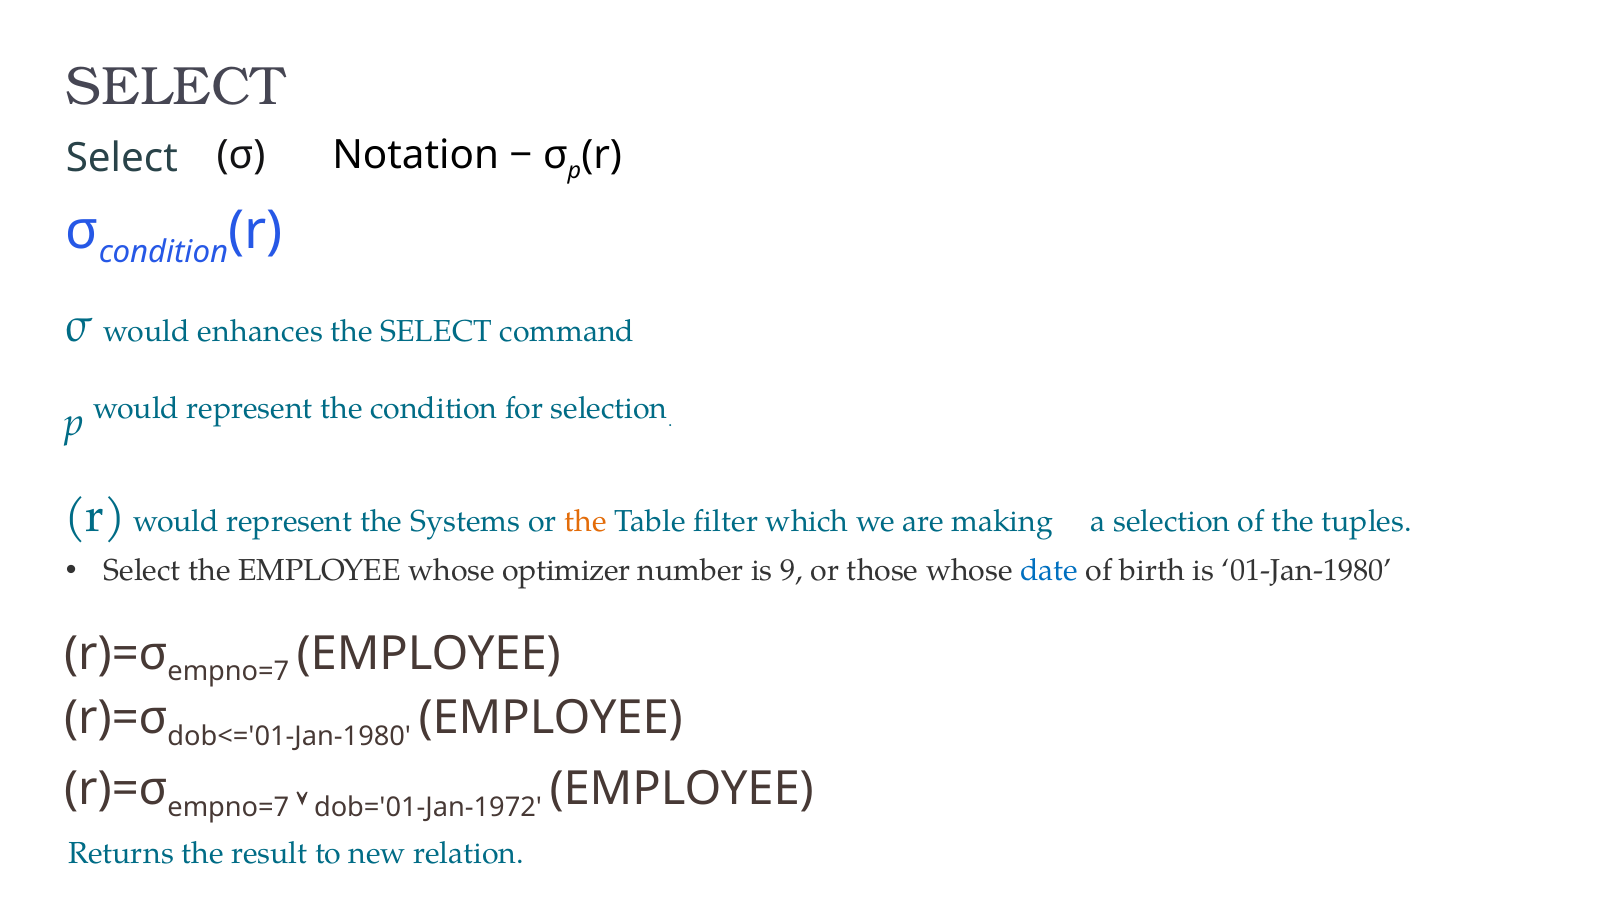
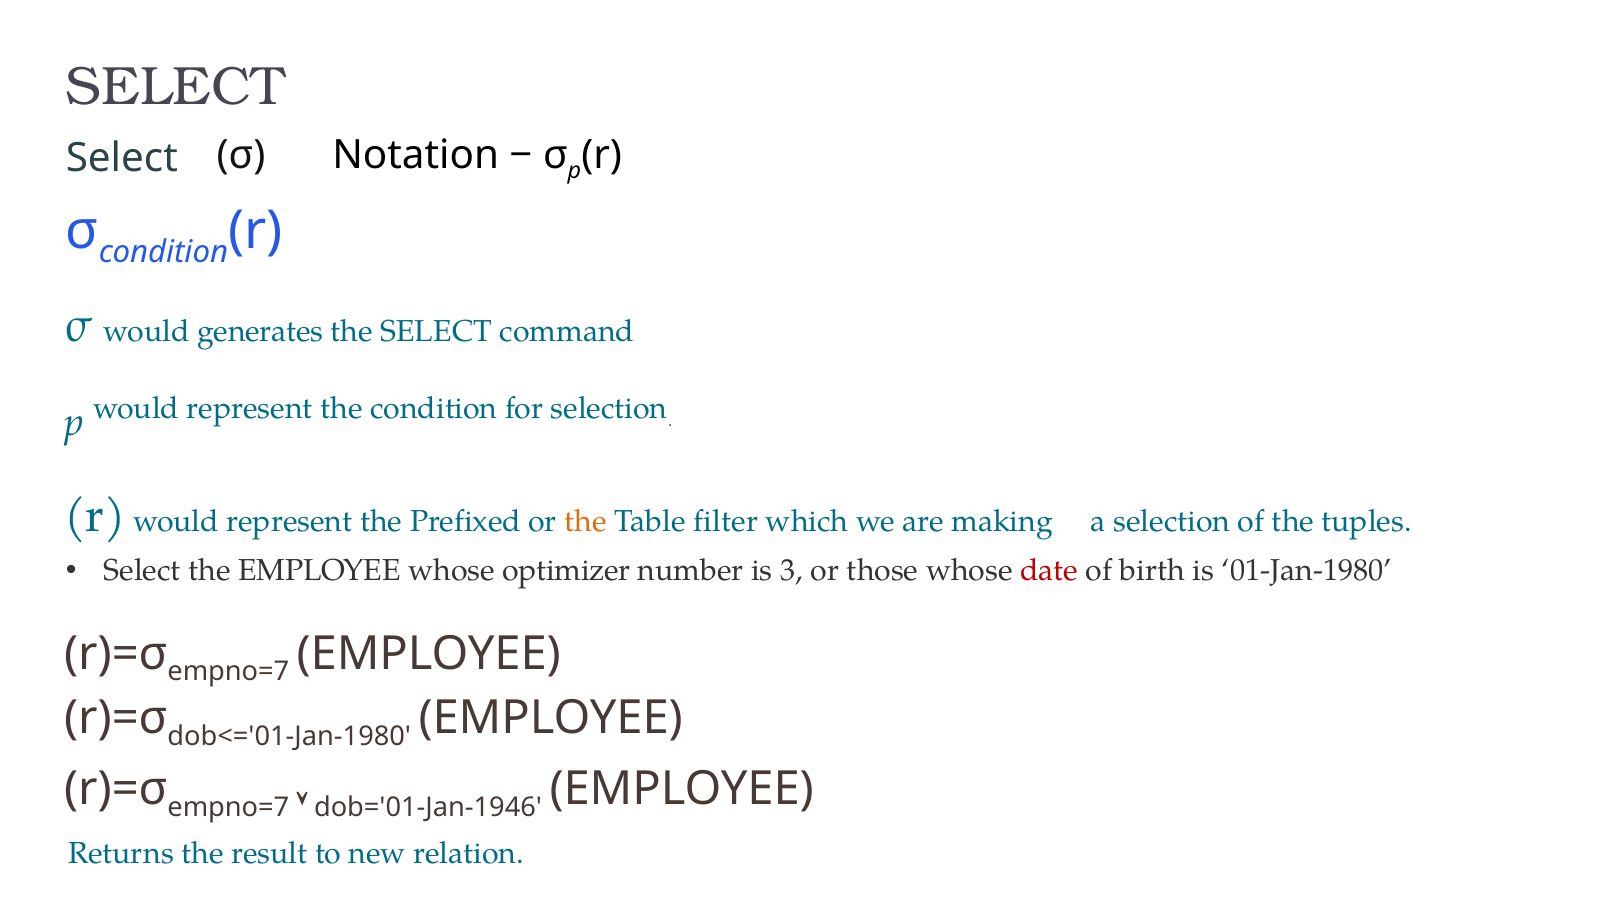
enhances: enhances -> generates (260, 332)
Systems: Systems -> Prefixed (465, 522)
9: 9 -> 3 (792, 571)
date colour: blue -> red (1049, 571)
dob='01-Jan-1972: dob='01-Jan-1972 -> dob='01-Jan-1946 (428, 808)
